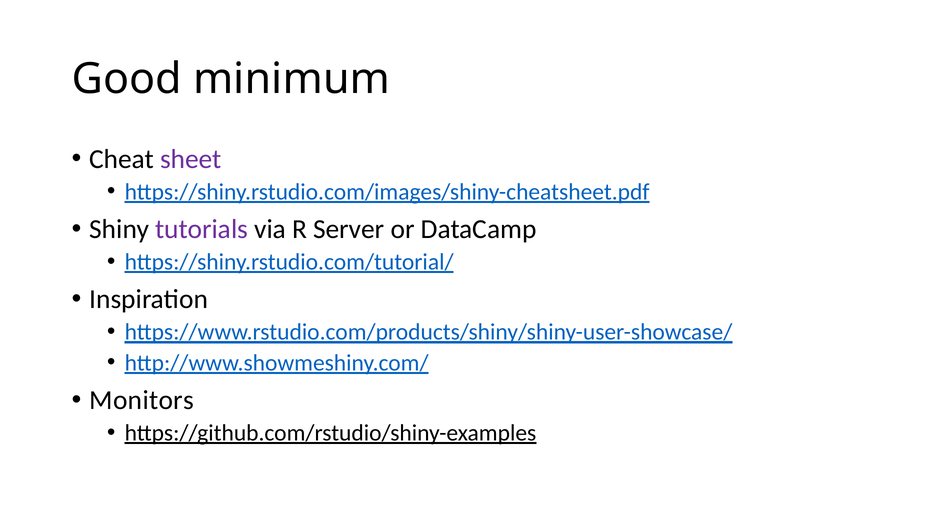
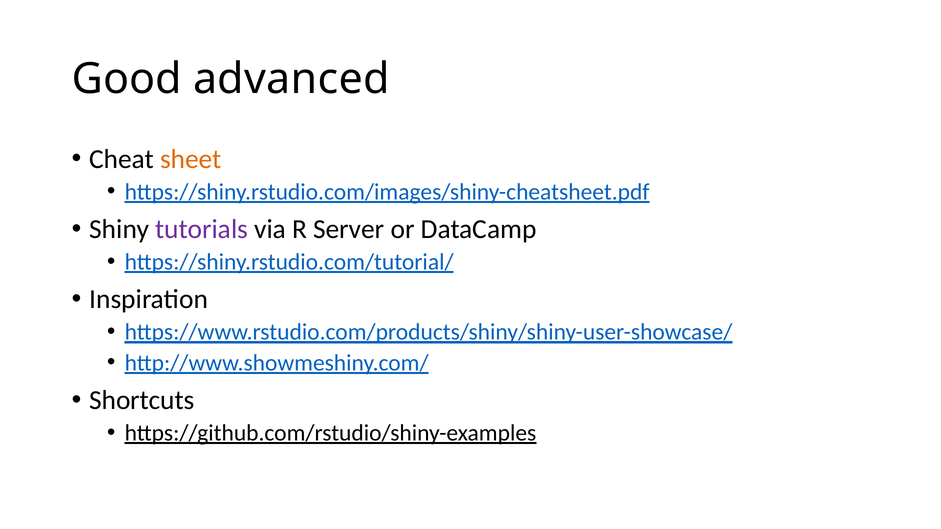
minimum: minimum -> advanced (291, 79)
sheet colour: purple -> orange (191, 159)
Monitors: Monitors -> Shortcuts (142, 400)
